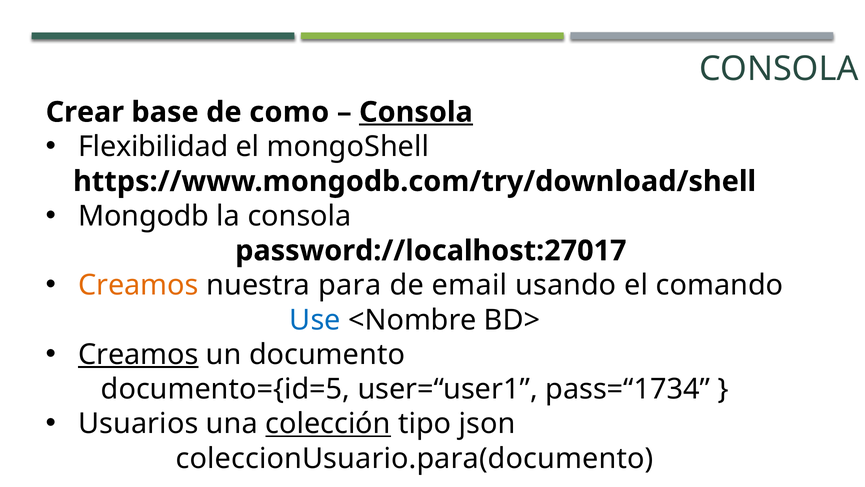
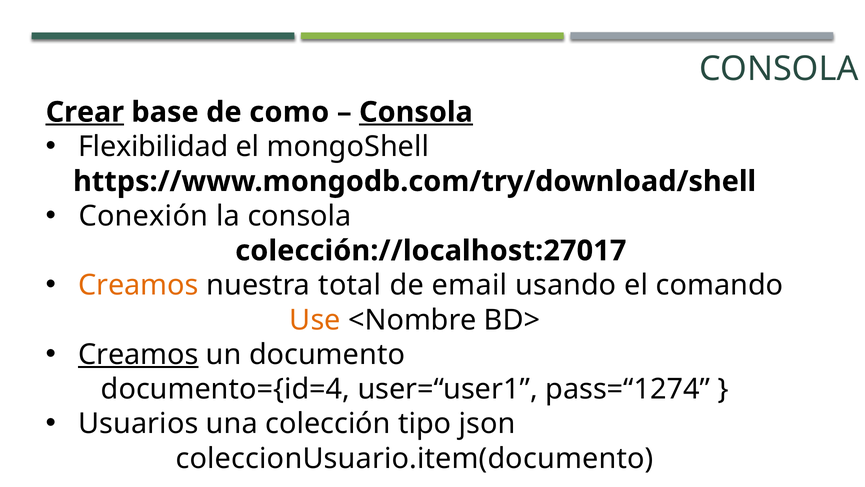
Crear underline: none -> present (85, 112)
Mongodb: Mongodb -> Conexión (143, 216)
password://localhost:27017: password://localhost:27017 -> colección://localhost:27017 (431, 251)
para: para -> total (350, 285)
Use colour: blue -> orange (315, 320)
documento={id=5: documento={id=5 -> documento={id=4 (225, 389)
pass=“1734: pass=“1734 -> pass=“1274 (628, 389)
colección underline: present -> none (328, 424)
coleccionUsuario.para(documento: coleccionUsuario.para(documento -> coleccionUsuario.item(documento (415, 458)
